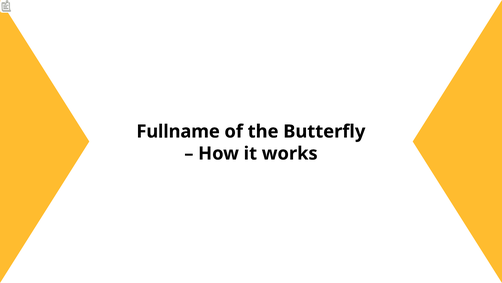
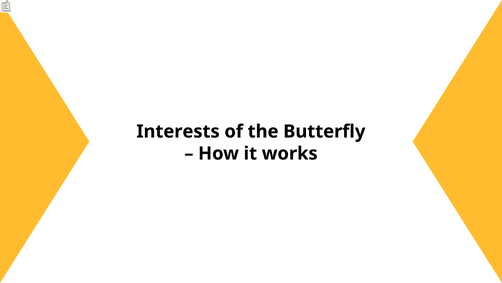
Fullname: Fullname -> Interests (178, 131)
